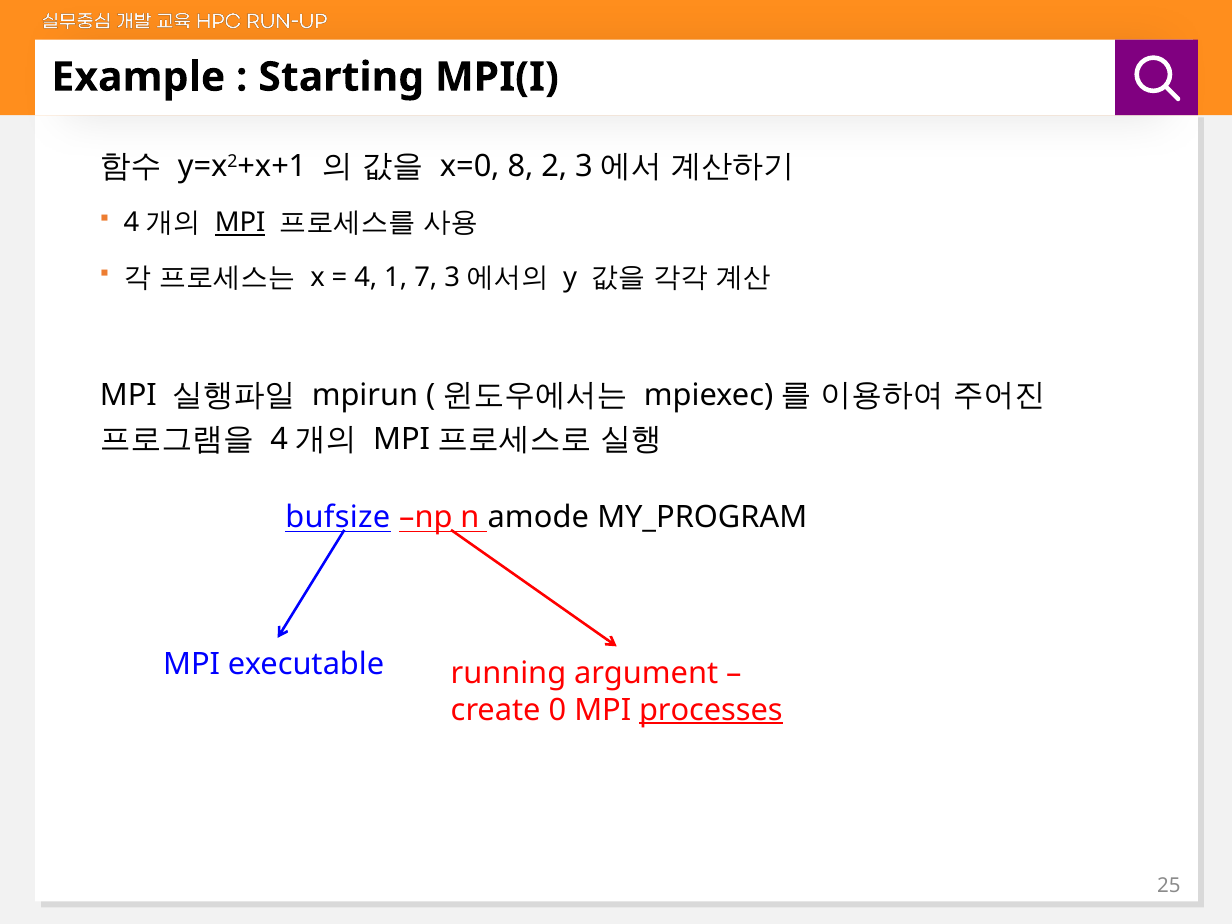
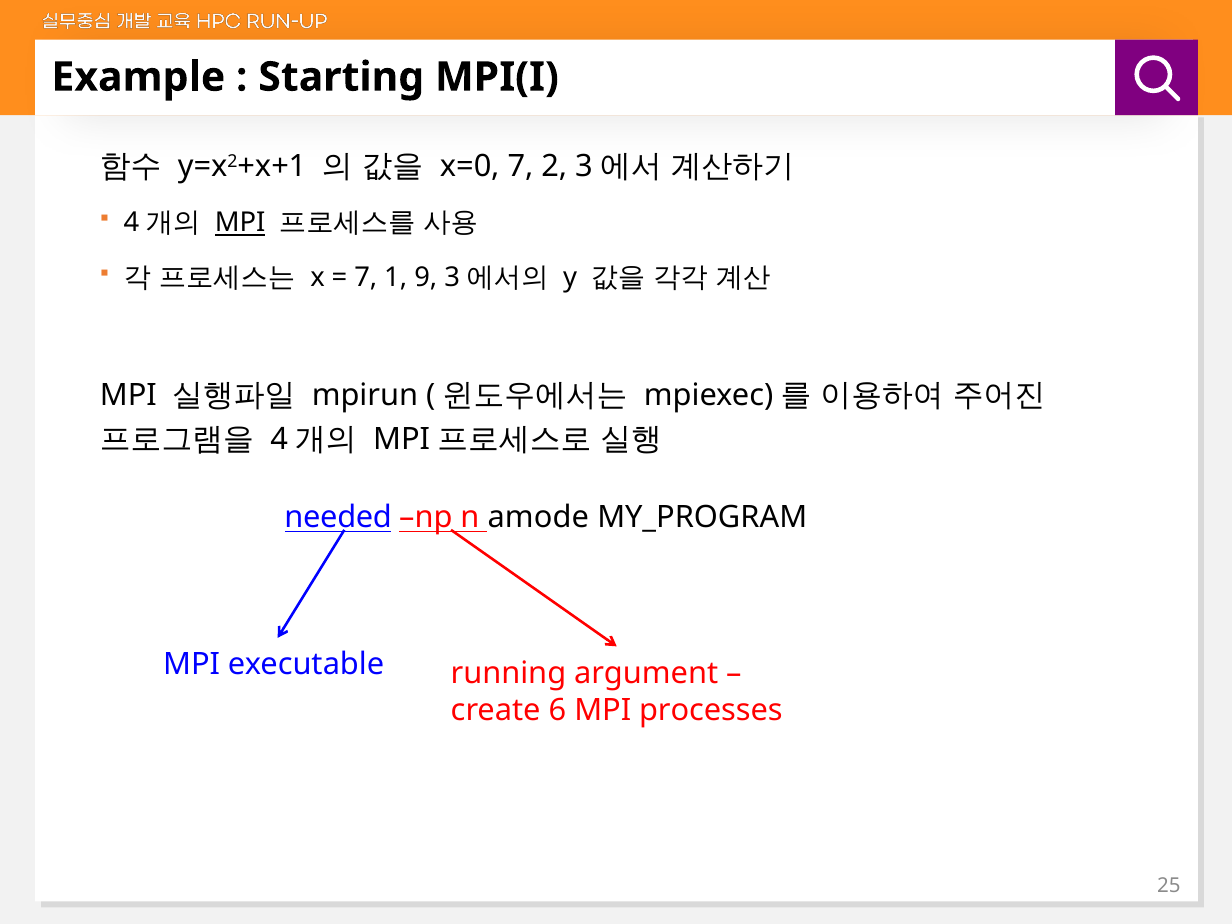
x=0 8: 8 -> 7 (520, 166)
4: 4 -> 7 (366, 278)
7: 7 -> 9 (426, 278)
bufsize: bufsize -> needed (338, 518)
0: 0 -> 6 (557, 710)
processes underline: present -> none (711, 710)
